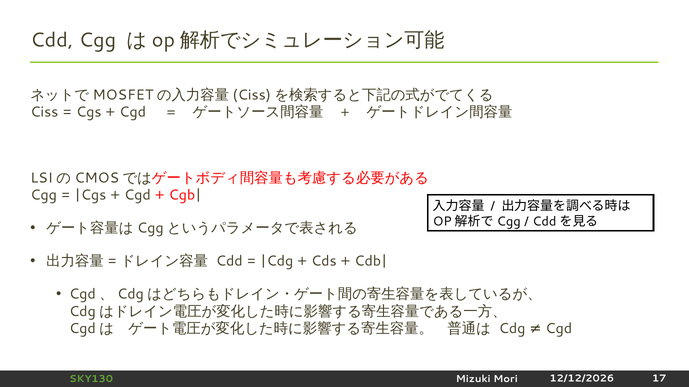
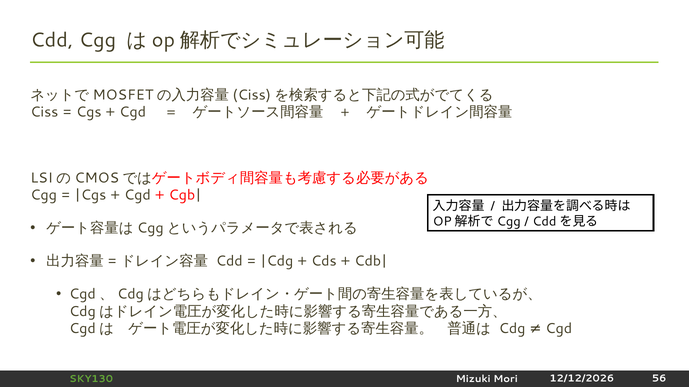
17: 17 -> 56 (659, 379)
